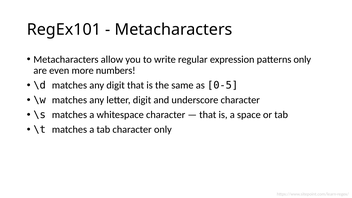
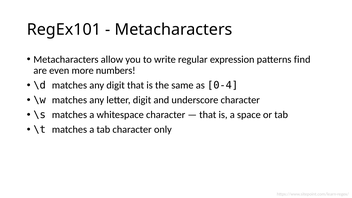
patterns only: only -> find (302, 59)
0-5: 0-5 -> 0-4 (223, 85)
